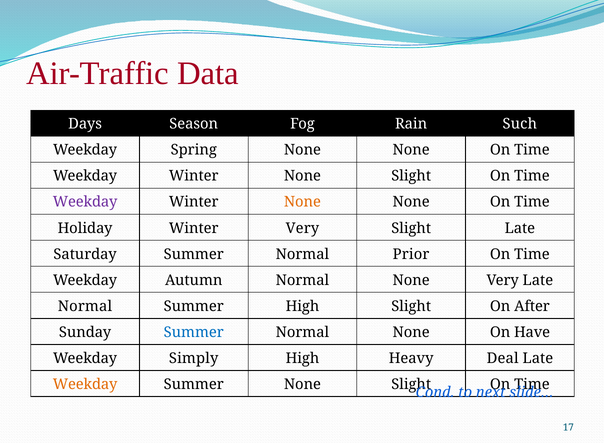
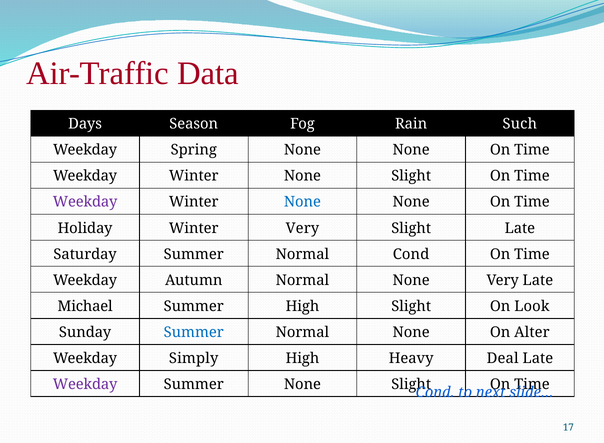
None colour: orange -> blue (302, 202)
Normal Prior: Prior -> Cond (411, 254)
Normal: Normal -> Michael (85, 306)
After: After -> Look (532, 306)
Have: Have -> Alter (532, 332)
Weekday colour: orange -> purple (85, 384)
